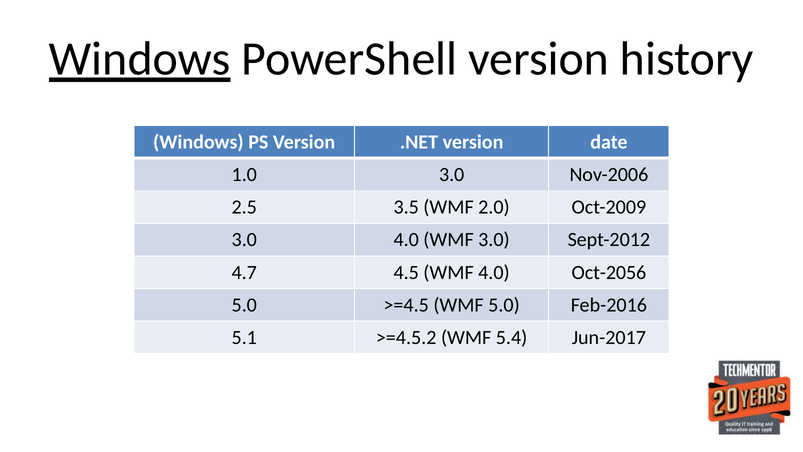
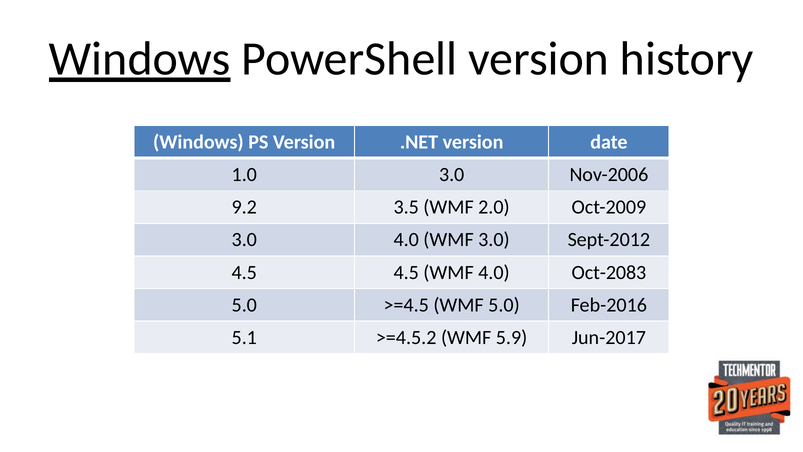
2.5: 2.5 -> 9.2 (244, 207)
4.7: 4.7 -> 4.5 (244, 272)
Oct-2056: Oct-2056 -> Oct-2083 (609, 272)
5.4: 5.4 -> 5.9 (512, 337)
